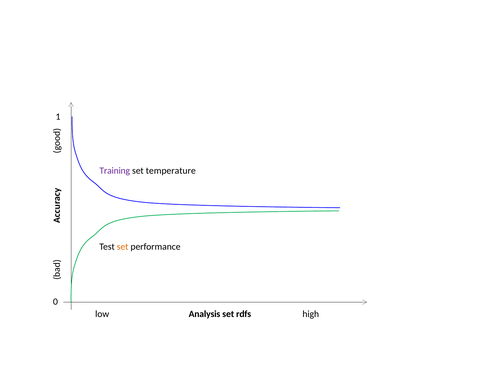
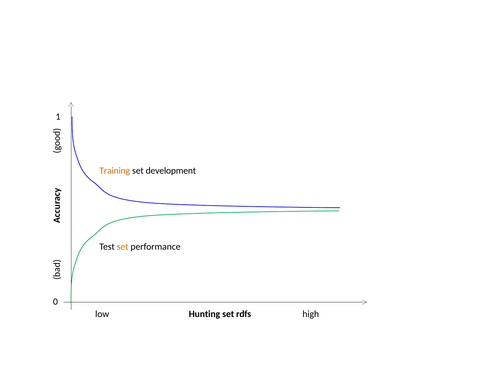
Training colour: purple -> orange (115, 171)
temperature: temperature -> development (171, 171)
Analysis: Analysis -> Hunting (204, 314)
